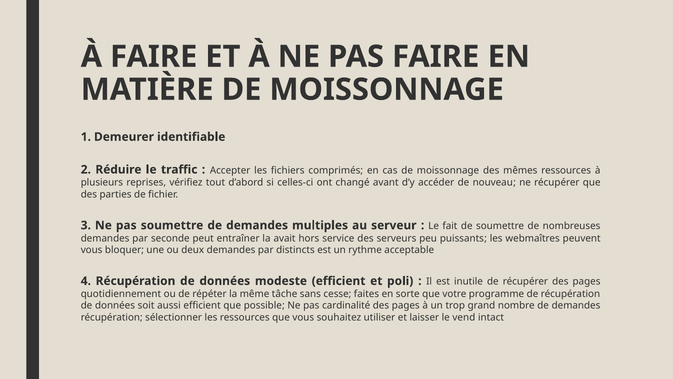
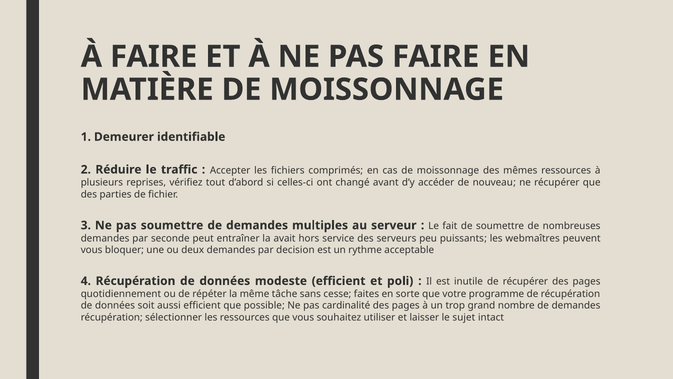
distincts: distincts -> decision (295, 250)
vend: vend -> sujet (464, 317)
